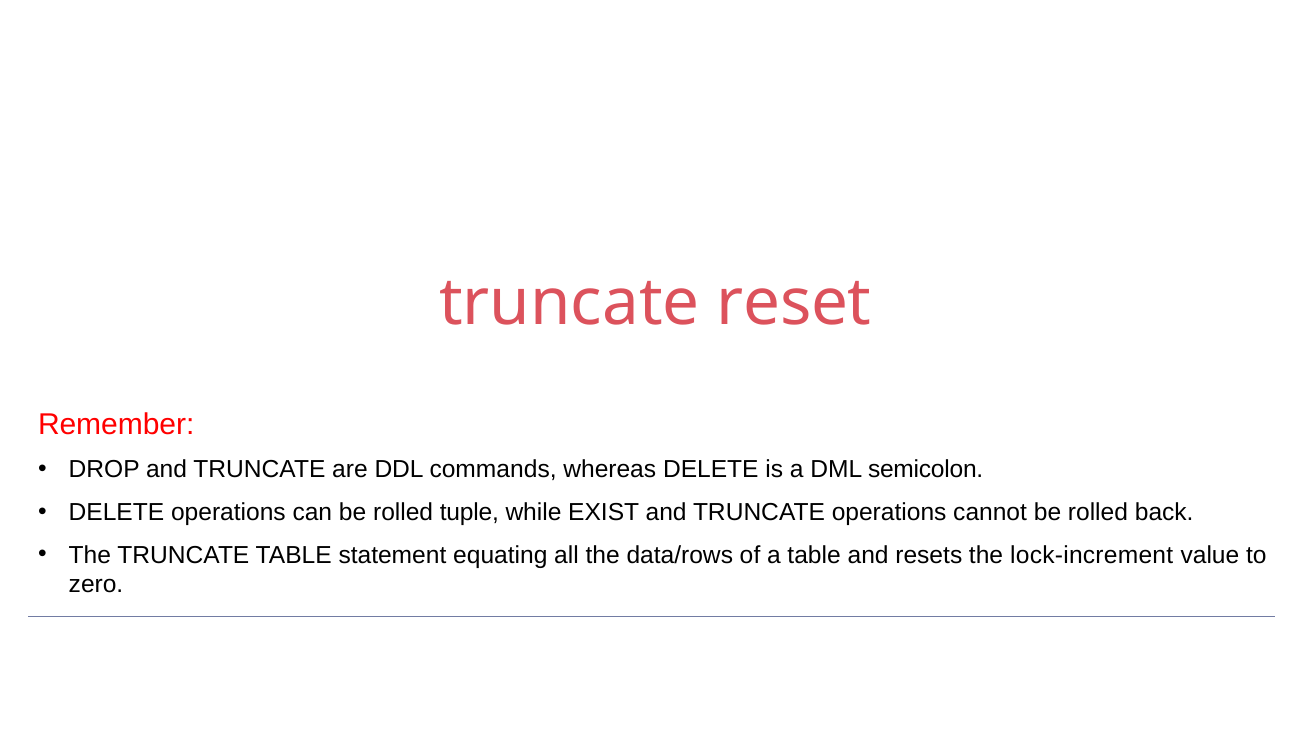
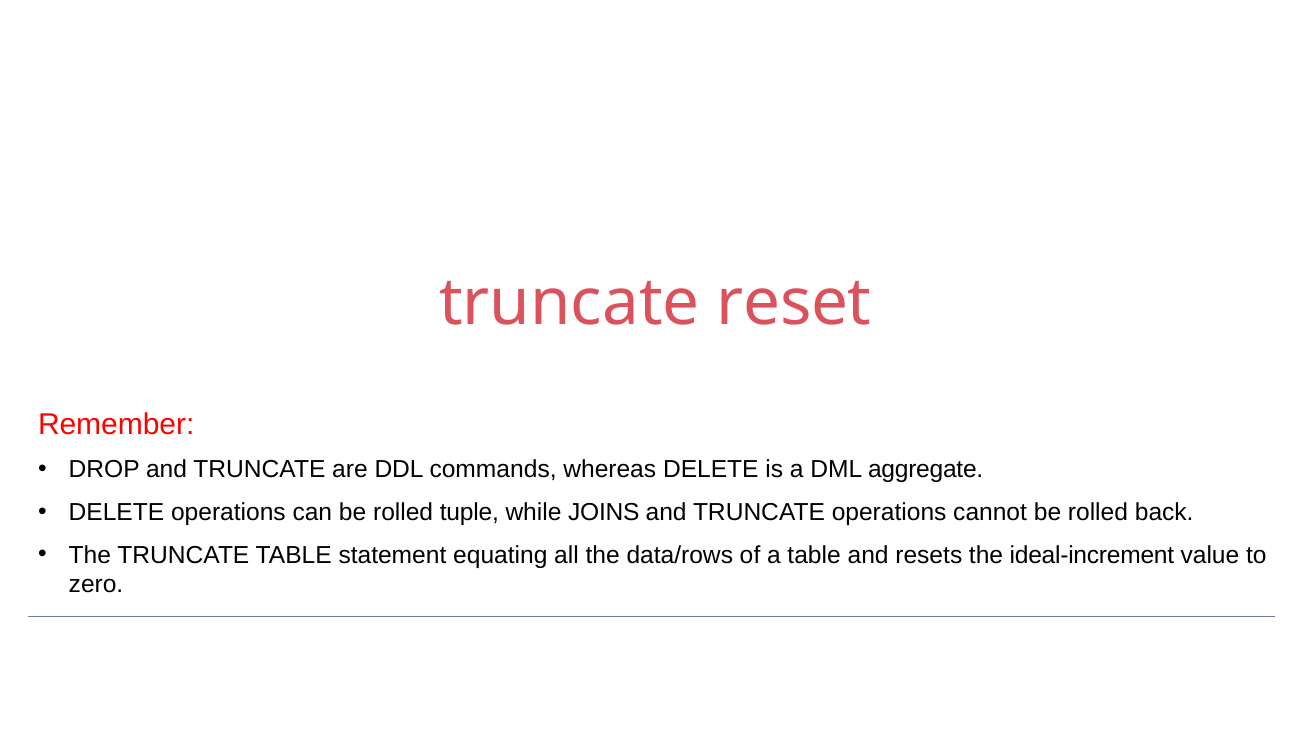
semicolon: semicolon -> aggregate (926, 470)
EXIST: EXIST -> JOINS (604, 513)
lock-increment: lock-increment -> ideal-increment (1092, 555)
